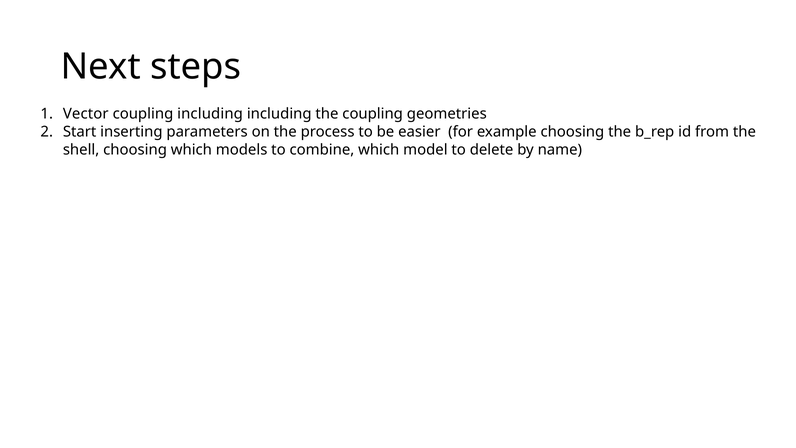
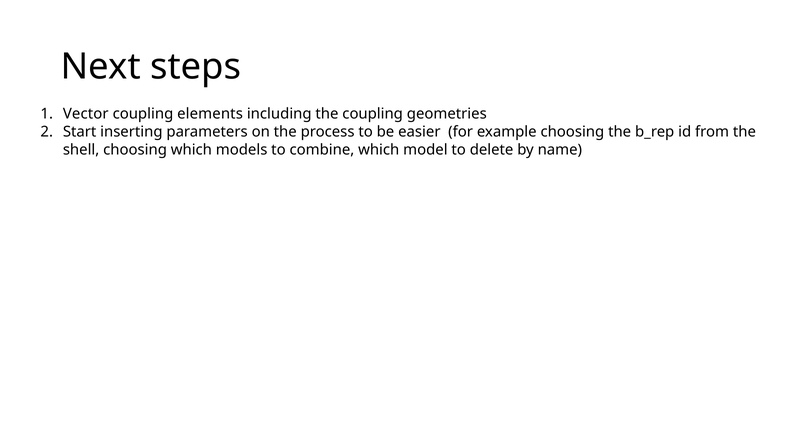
coupling including: including -> elements (210, 114)
